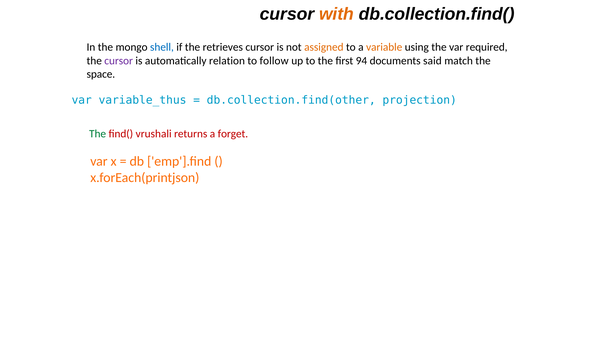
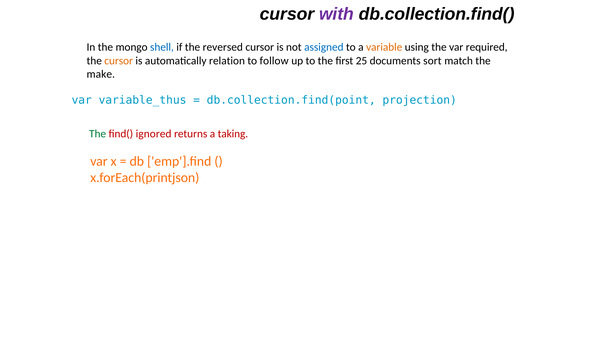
with colour: orange -> purple (336, 14)
retrieves: retrieves -> reversed (223, 47)
assigned colour: orange -> blue (324, 47)
cursor colour: purple -> orange (119, 61)
94: 94 -> 25 (361, 61)
said: said -> sort (432, 61)
space: space -> make (101, 74)
db.collection.find(other: db.collection.find(other -> db.collection.find(point (291, 100)
vrushali: vrushali -> ignored (154, 134)
forget: forget -> taking (233, 134)
